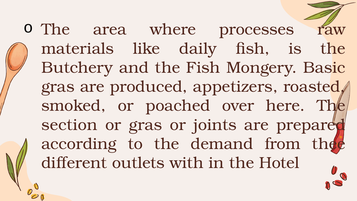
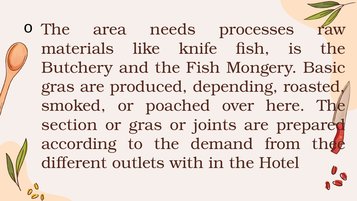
where: where -> needs (173, 29)
daily: daily -> knife (198, 48)
appetizers: appetizers -> depending (235, 87)
